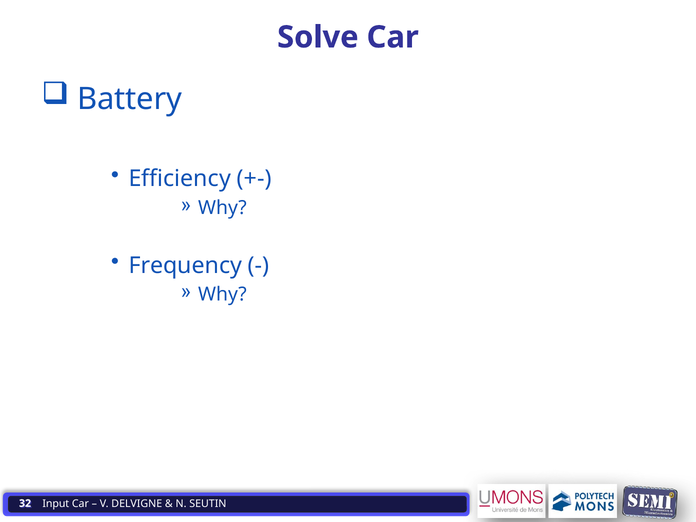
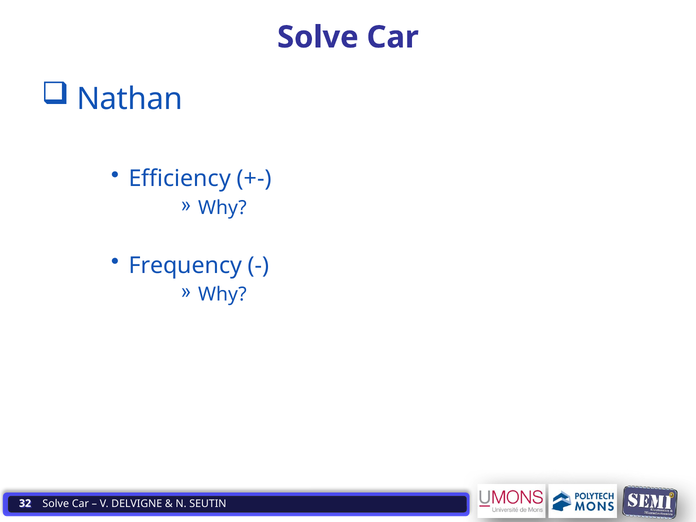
Battery: Battery -> Nathan (130, 99)
Input: Input -> Solve (56, 504)
